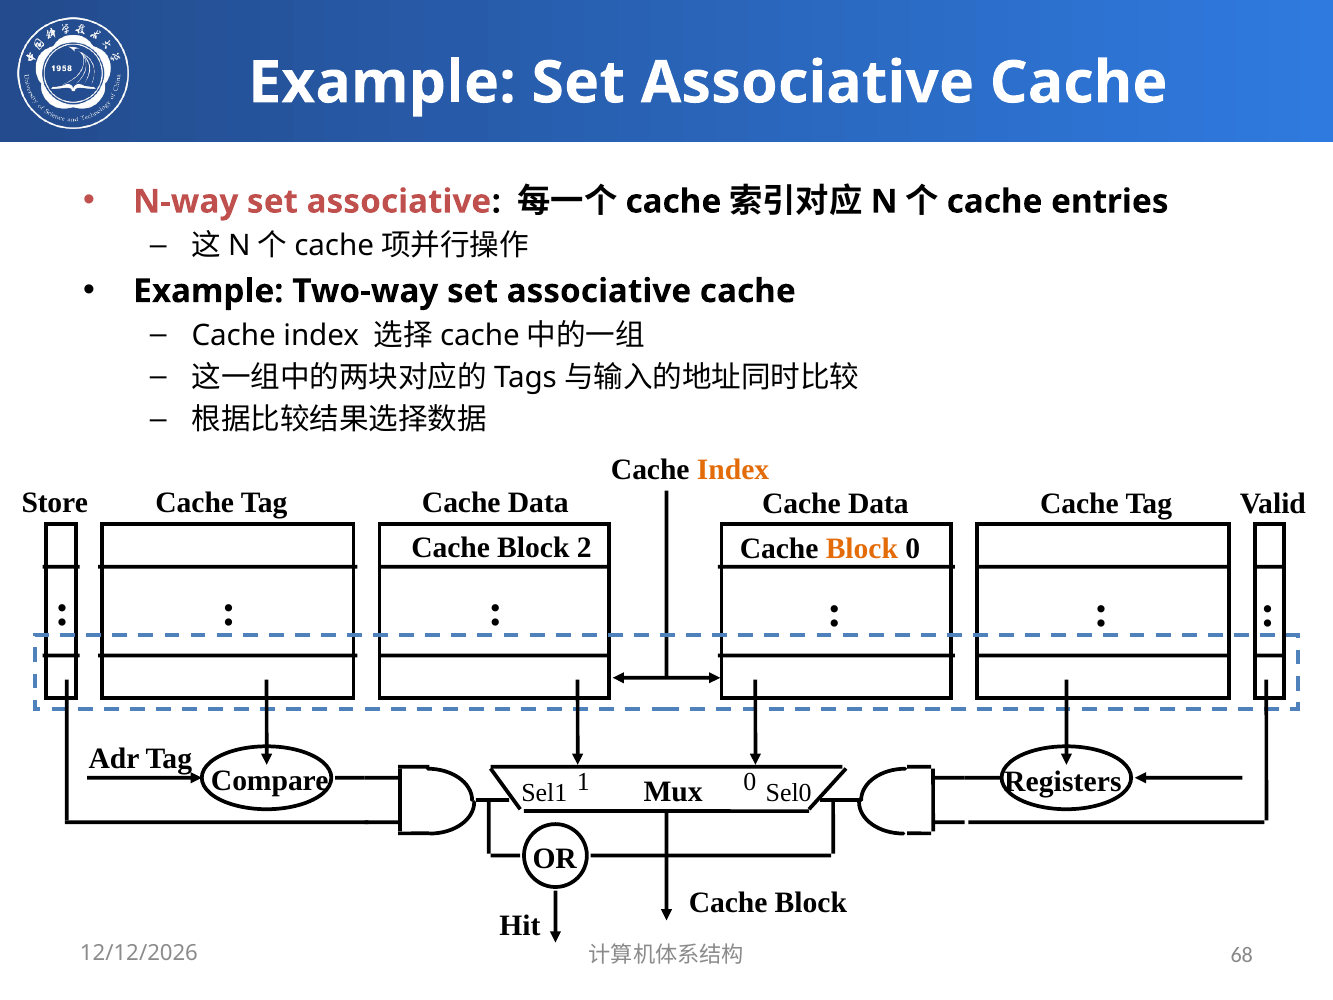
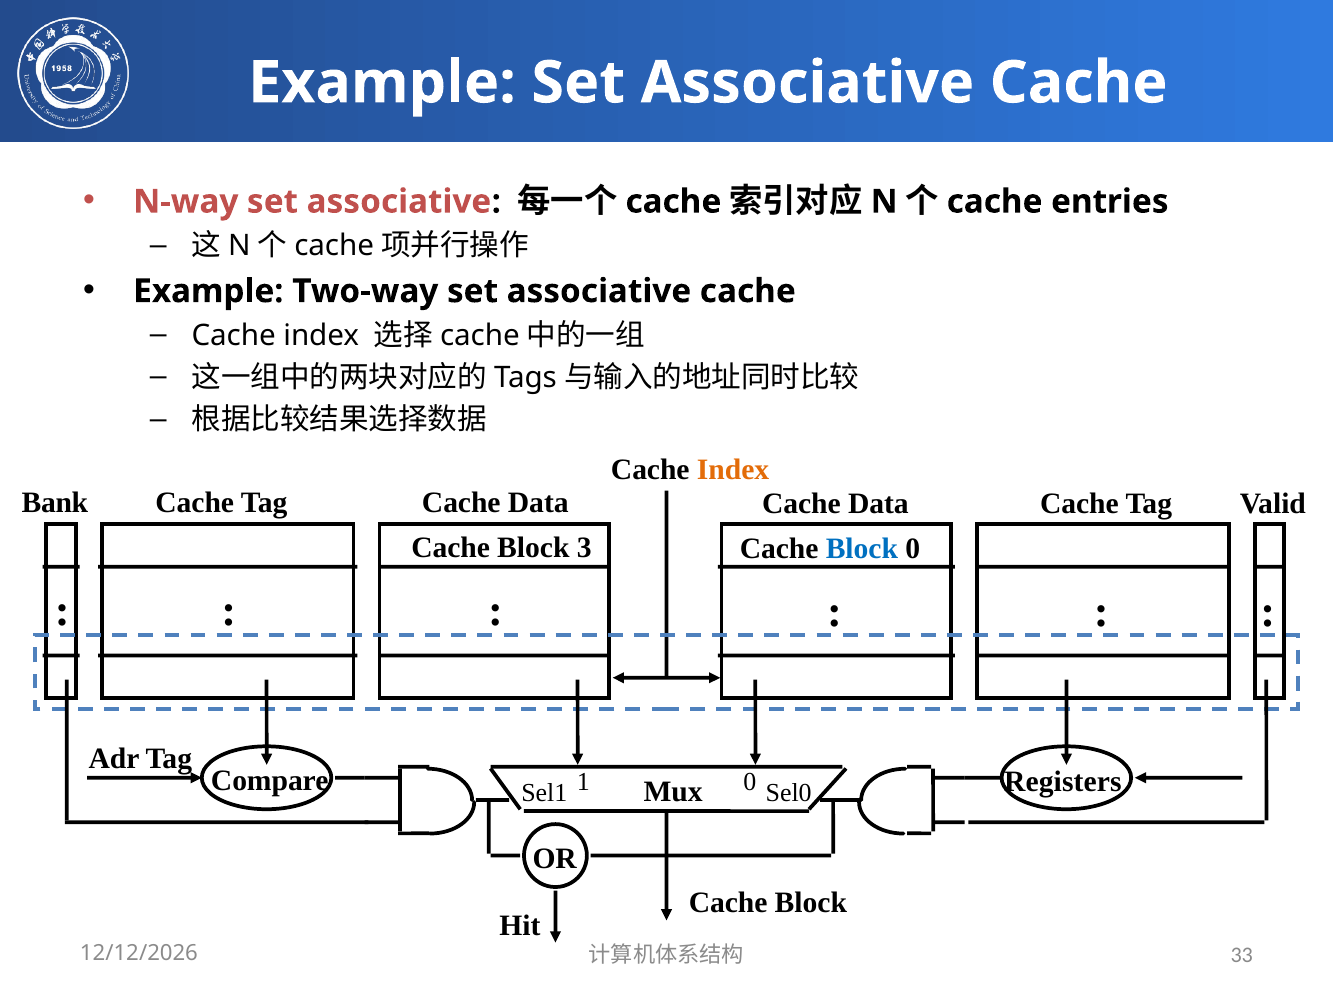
Store: Store -> Bank (55, 503)
2: 2 -> 3 (584, 547)
Block colour: orange -> blue (862, 548)
68: 68 -> 33 (1242, 955)
